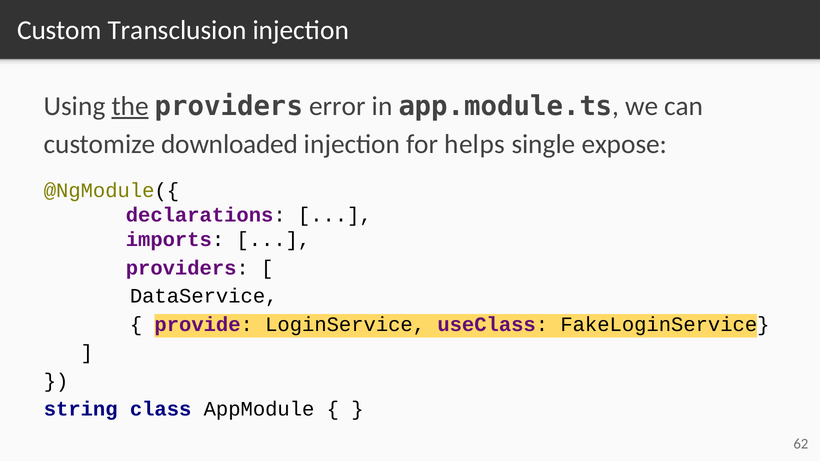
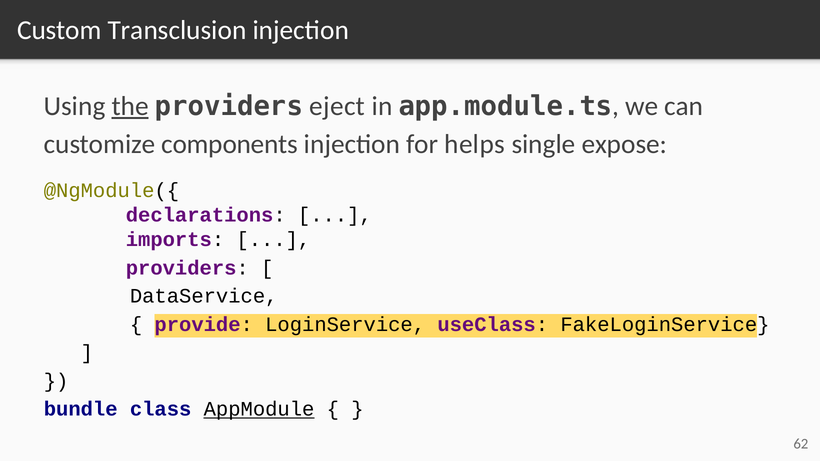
error: error -> eject (337, 106)
downloaded: downloaded -> components (230, 144)
string: string -> bundle (81, 409)
AppModule underline: none -> present (259, 409)
